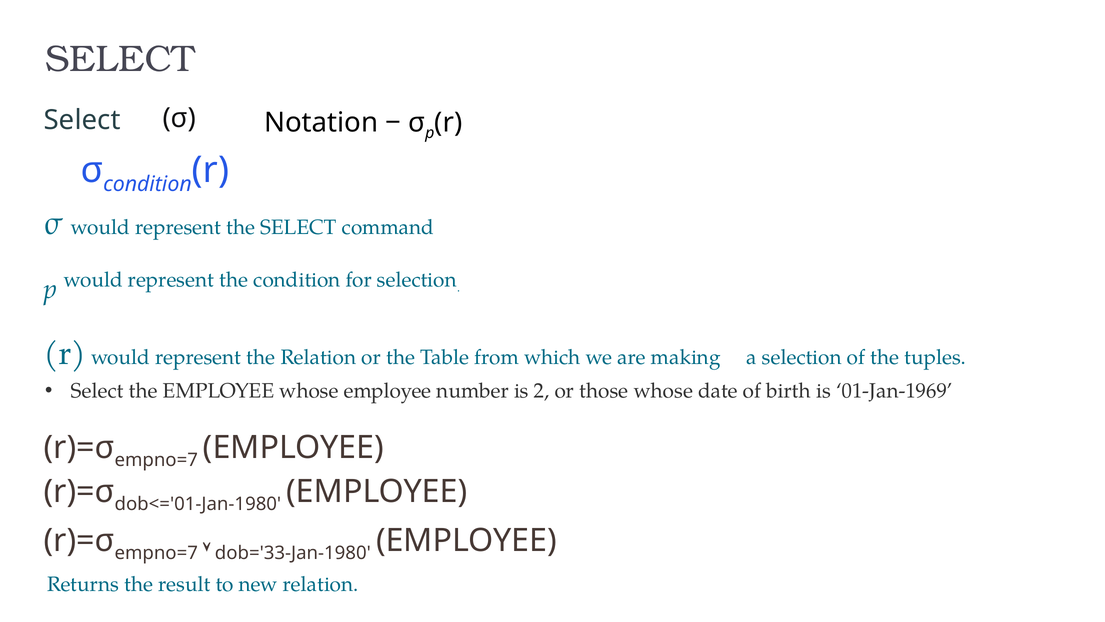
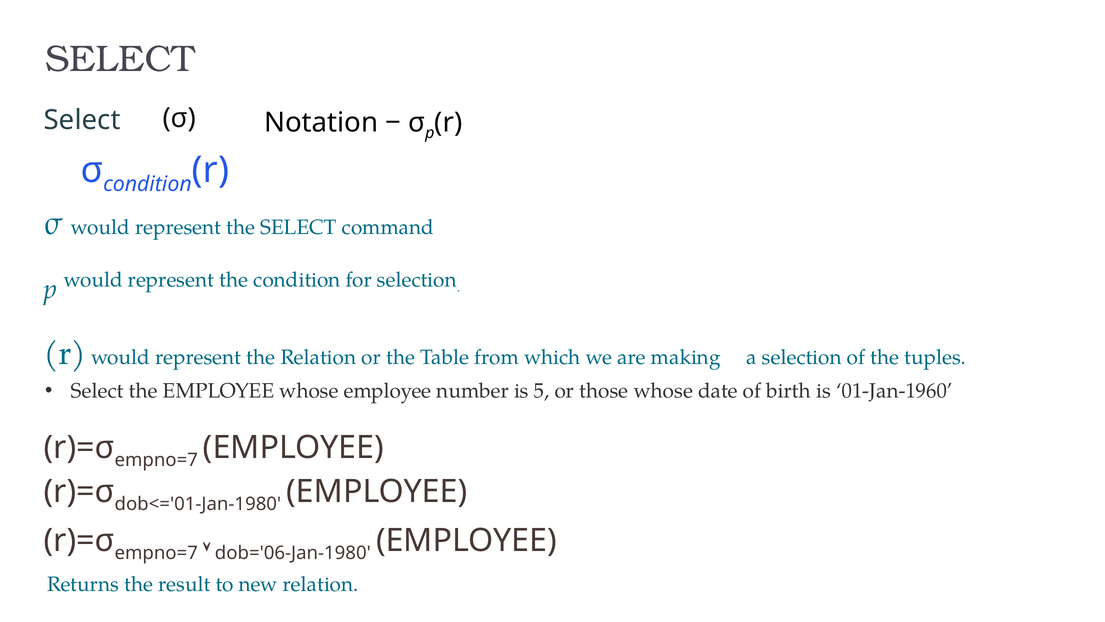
2: 2 -> 5 (542, 391)
01-Jan-1969: 01-Jan-1969 -> 01-Jan-1960 (894, 391)
dob='33-Jan-1980: dob='33-Jan-1980 -> dob='06-Jan-1980 (293, 553)
